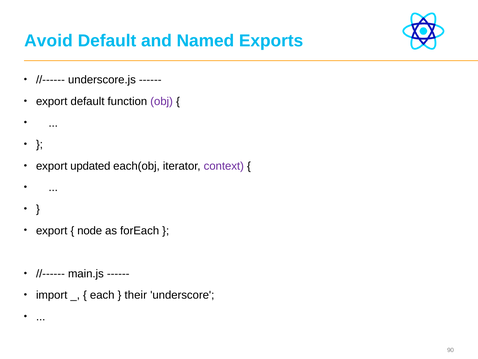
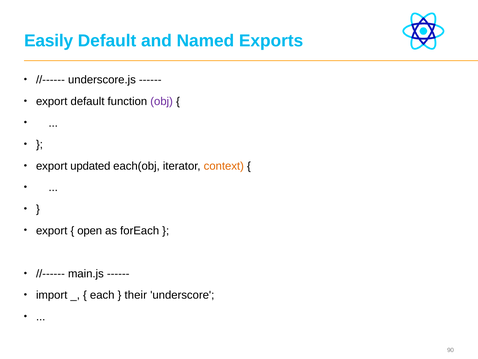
Avoid: Avoid -> Easily (49, 41)
context colour: purple -> orange (224, 166)
node: node -> open (90, 230)
